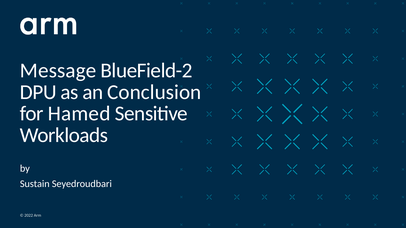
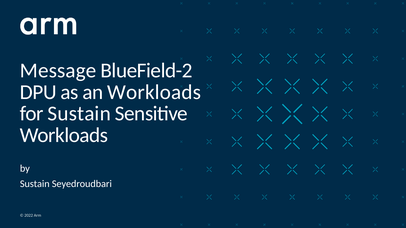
an Conclusion: Conclusion -> Workloads (154, 92)
for Hamed: Hamed -> Sustain (79, 114)
